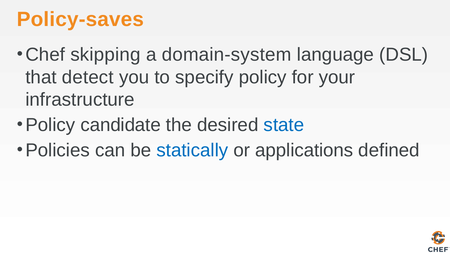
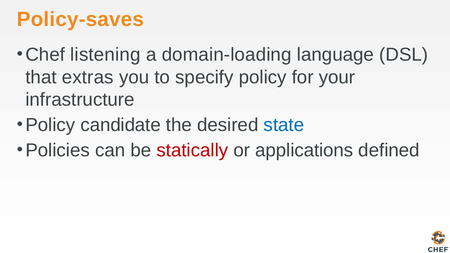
skipping: skipping -> listening (105, 55)
domain-system: domain-system -> domain-loading (227, 55)
detect: detect -> extras (88, 77)
statically colour: blue -> red (192, 150)
